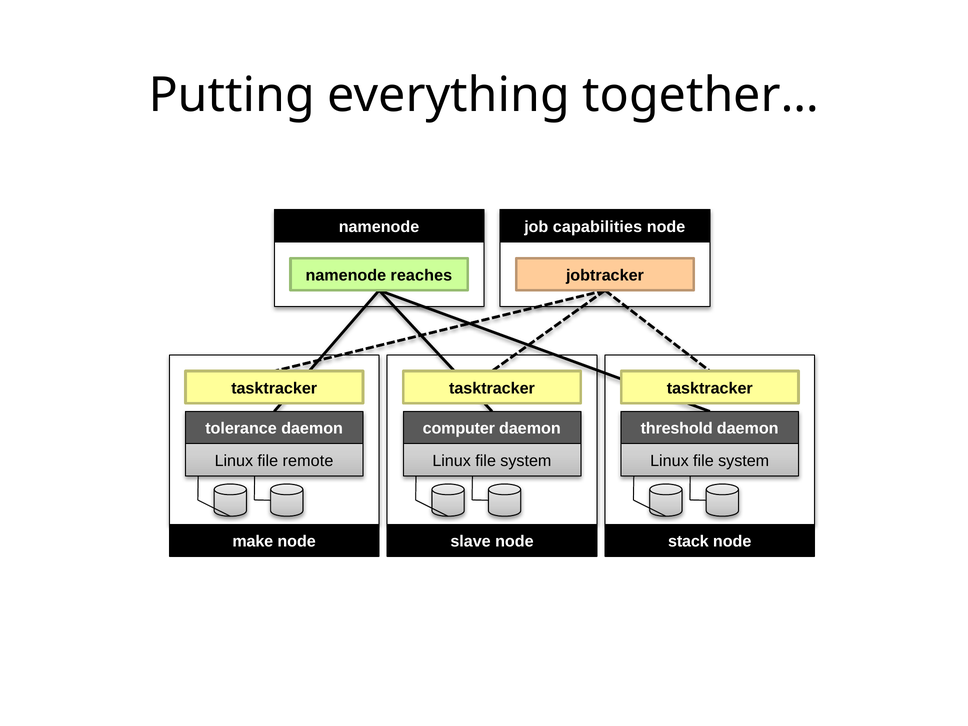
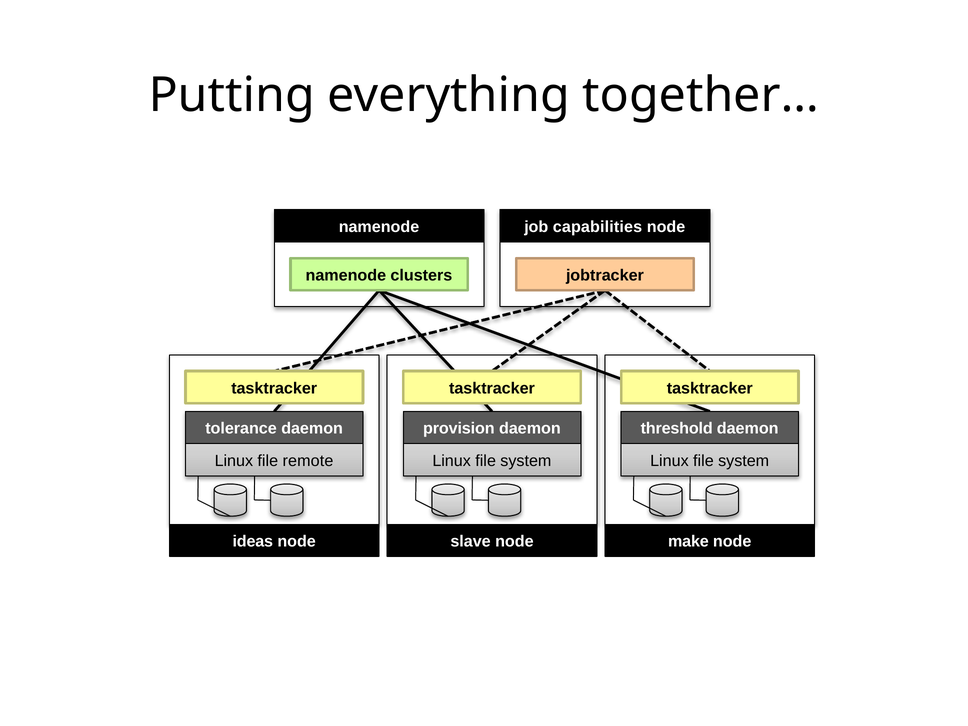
reaches: reaches -> clusters (421, 275)
computer: computer -> provision (459, 429)
make: make -> ideas (253, 542)
stack: stack -> make (688, 542)
